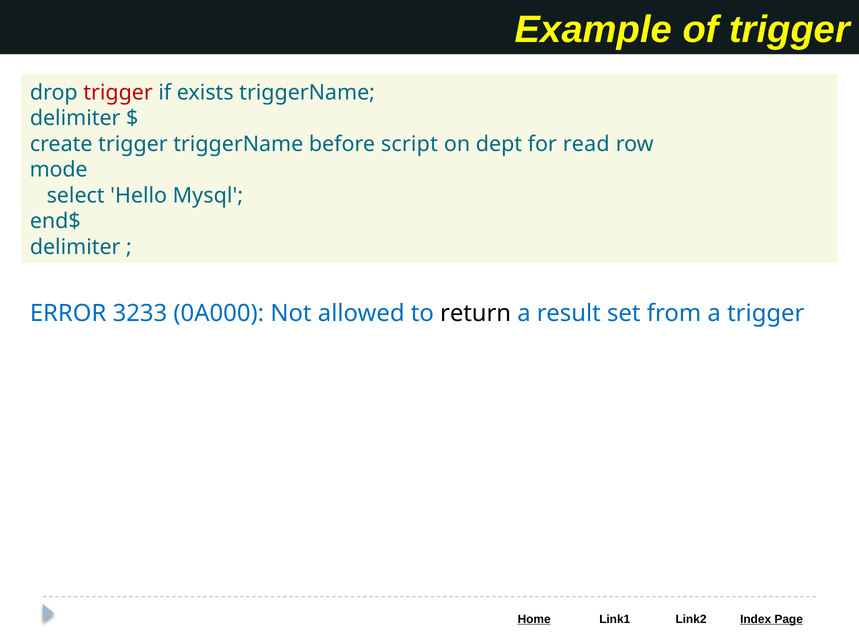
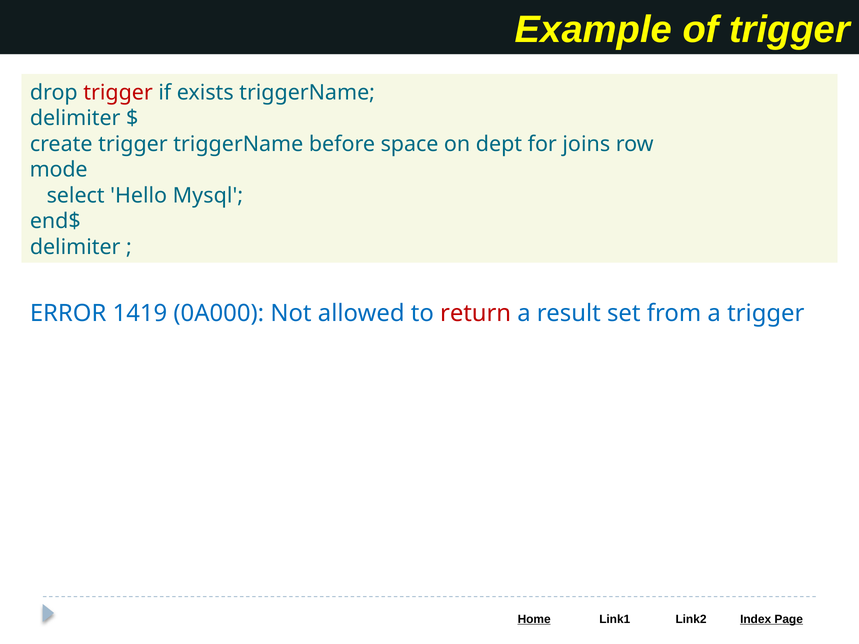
script: script -> space (410, 144)
read: read -> joins (586, 144)
3233: 3233 -> 1419 (140, 314)
return colour: black -> red (476, 314)
